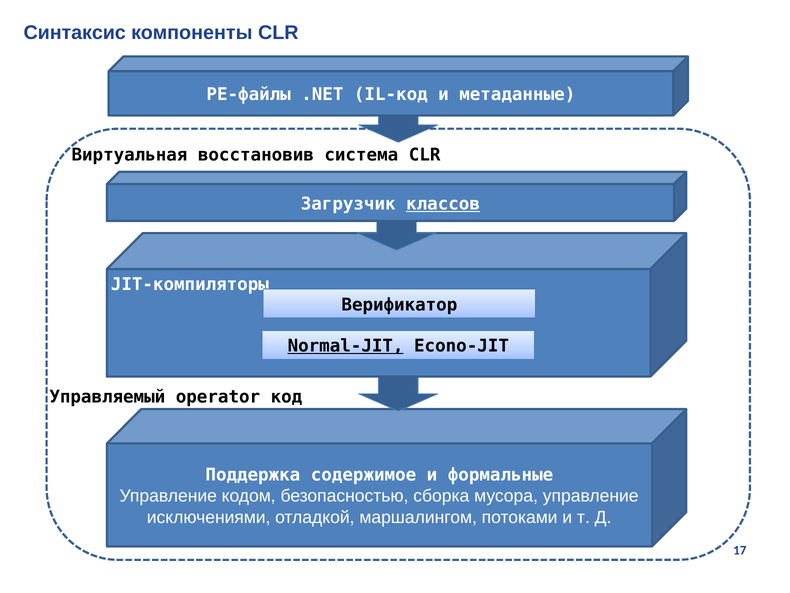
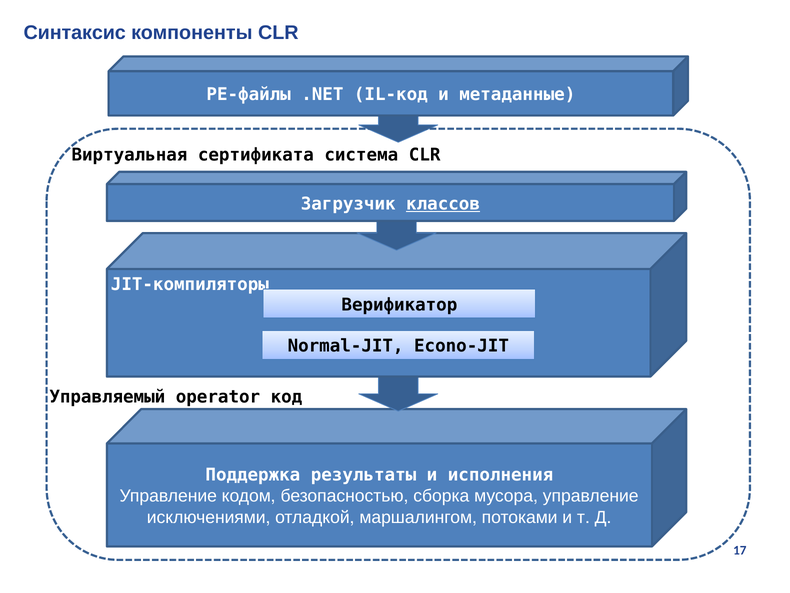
восстановив: восстановив -> сертификата (256, 155)
Normal-JIT underline: present -> none (346, 346)
содержимое: содержимое -> результаты (364, 475)
формальные: формальные -> исполнения (501, 475)
